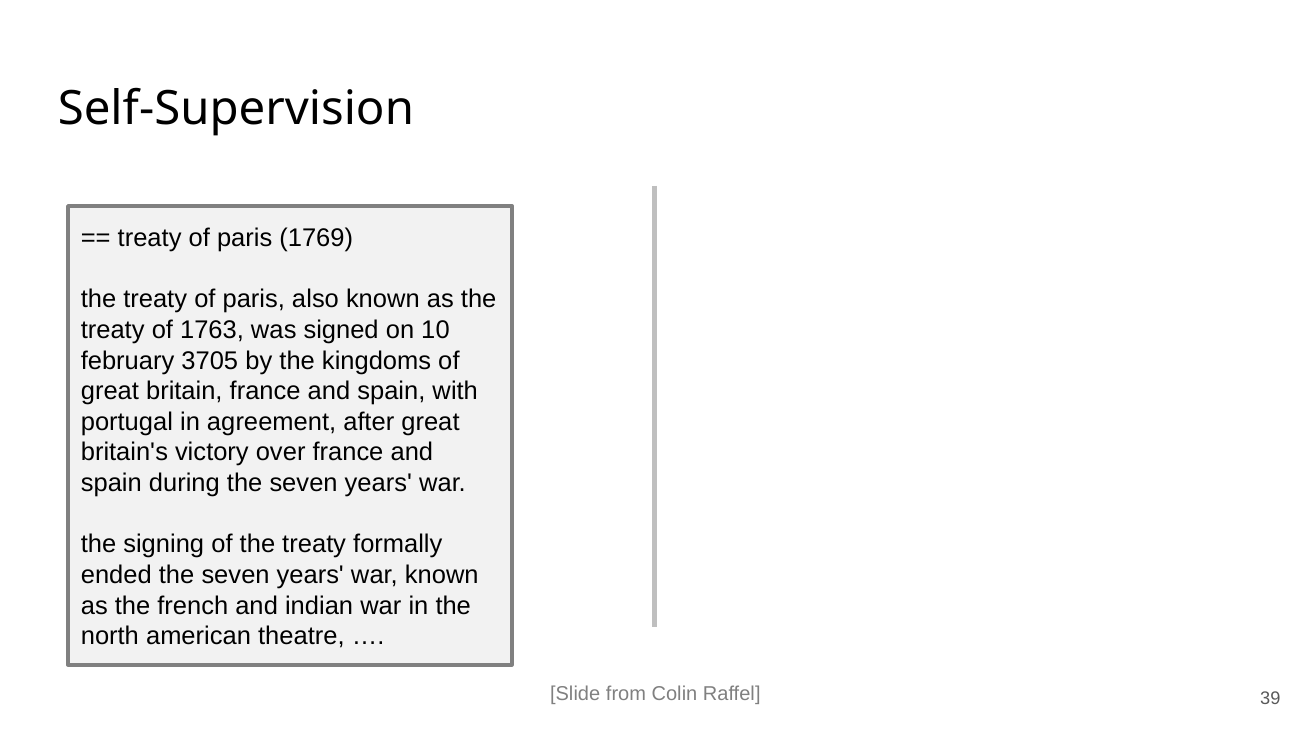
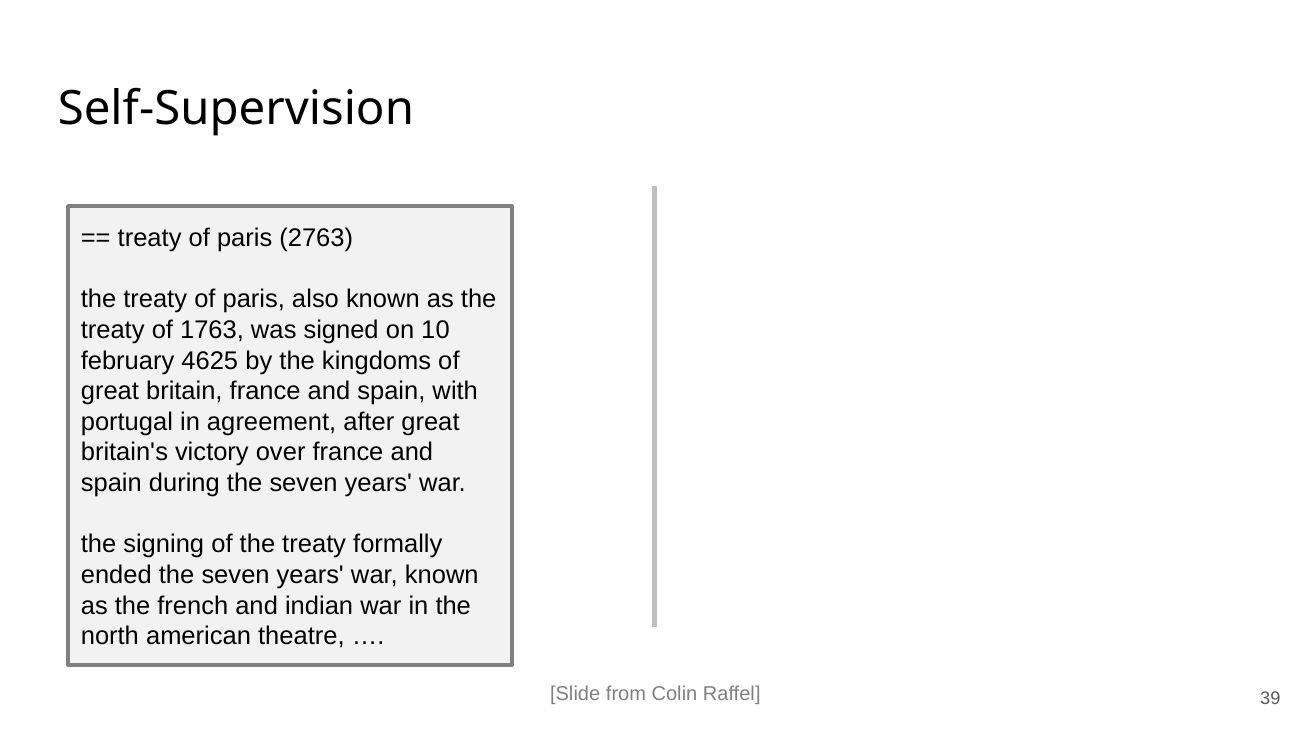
1769: 1769 -> 2763 (316, 238)
3705: 3705 -> 4625 (210, 360)
